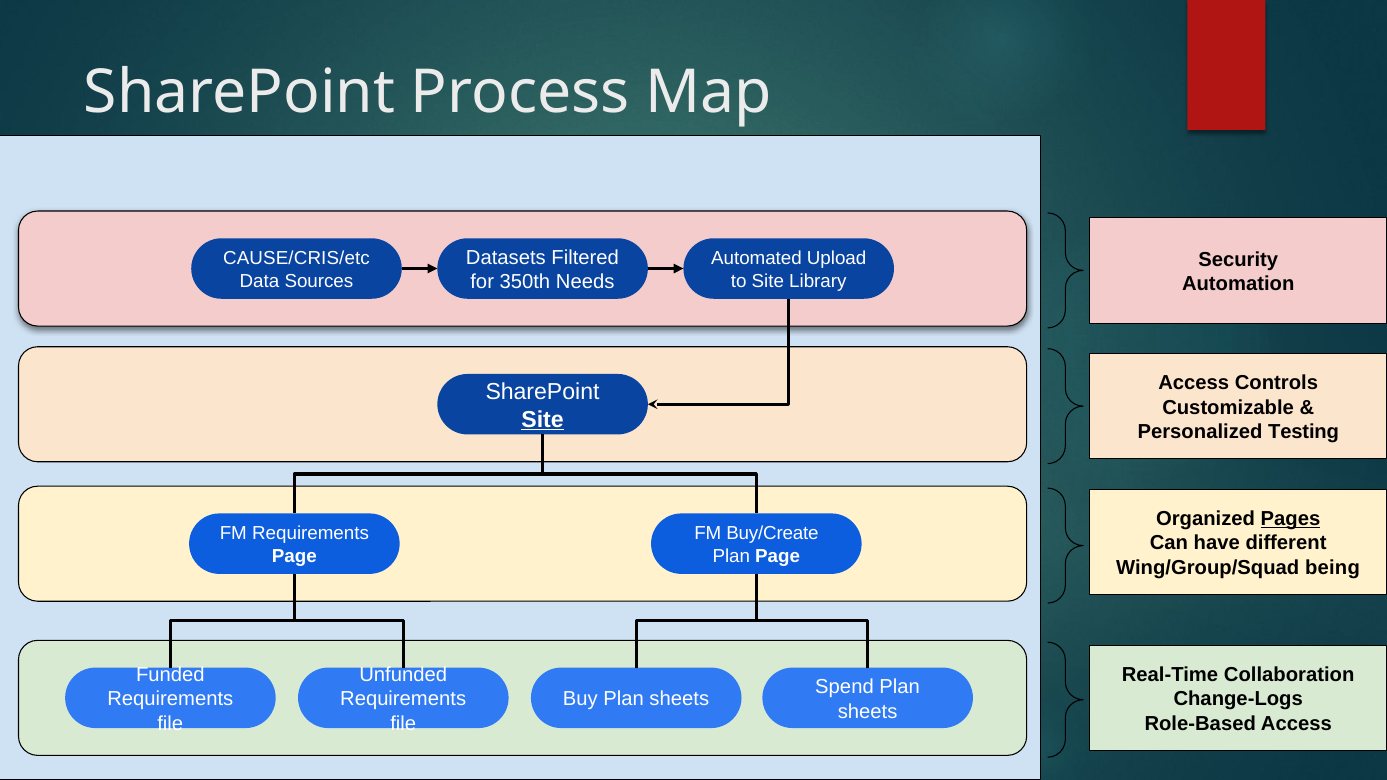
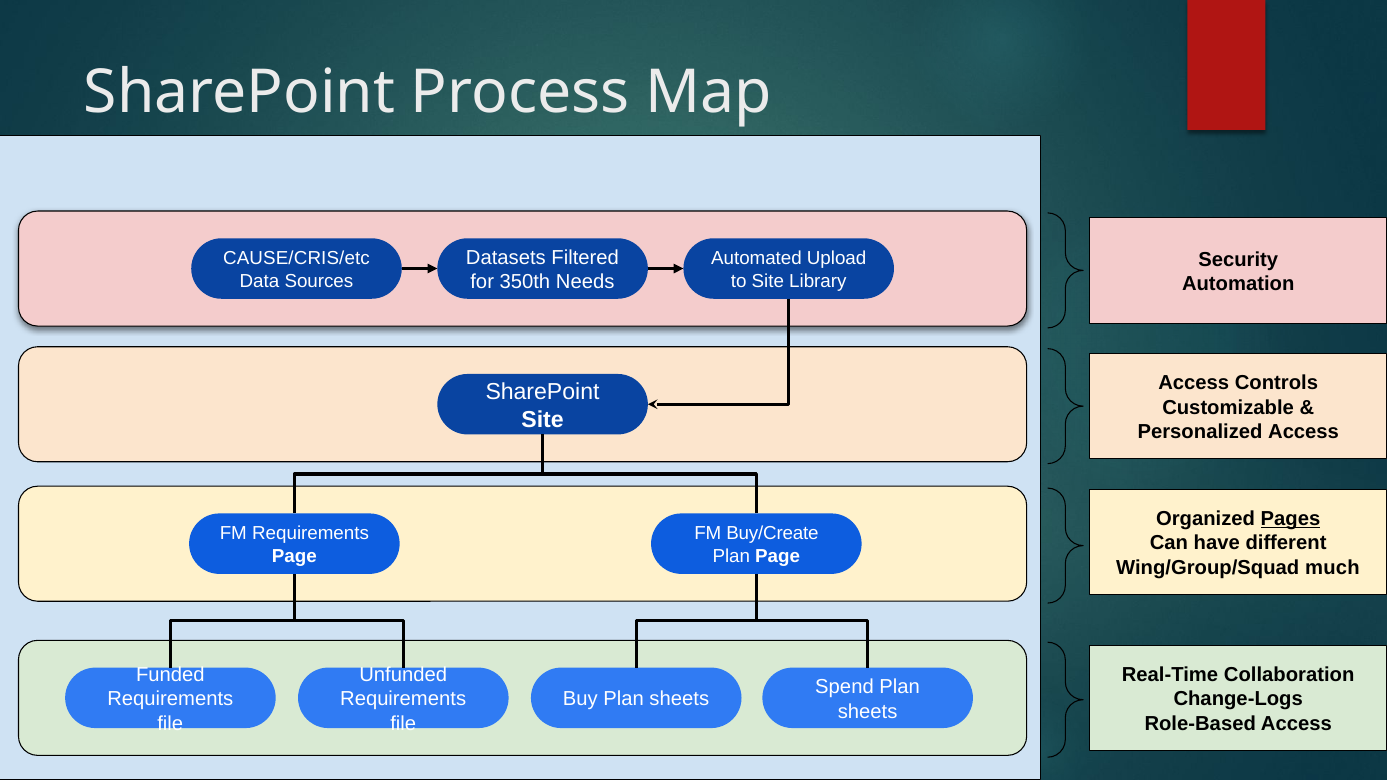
Site underline: present -> none (543, 420)
Personalized Testing: Testing -> Access (1304, 432)
being: being -> much (1333, 568)
